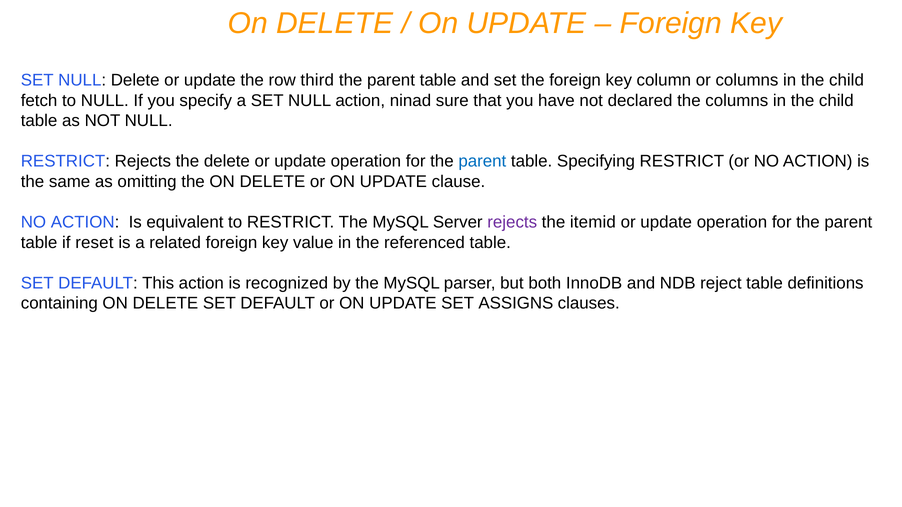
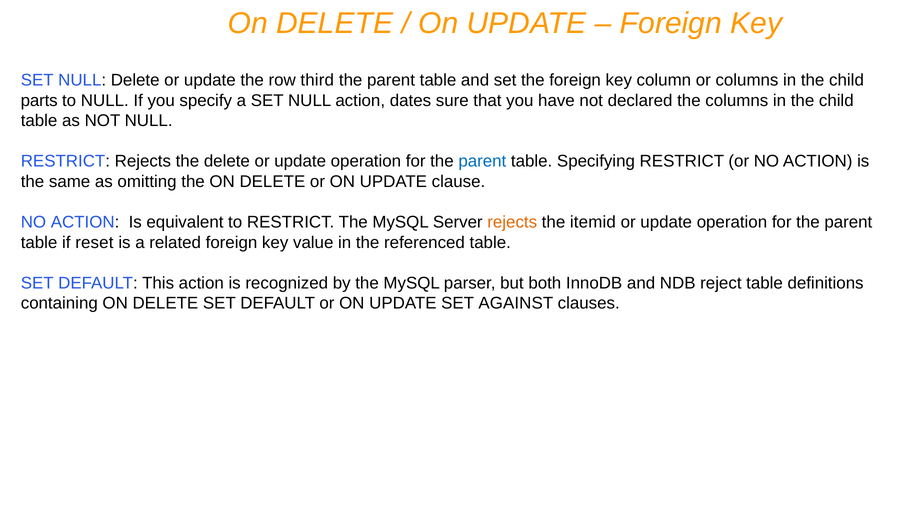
fetch: fetch -> parts (39, 101)
ninad: ninad -> dates (410, 101)
rejects colour: purple -> orange (512, 222)
ASSIGNS: ASSIGNS -> AGAINST (516, 304)
